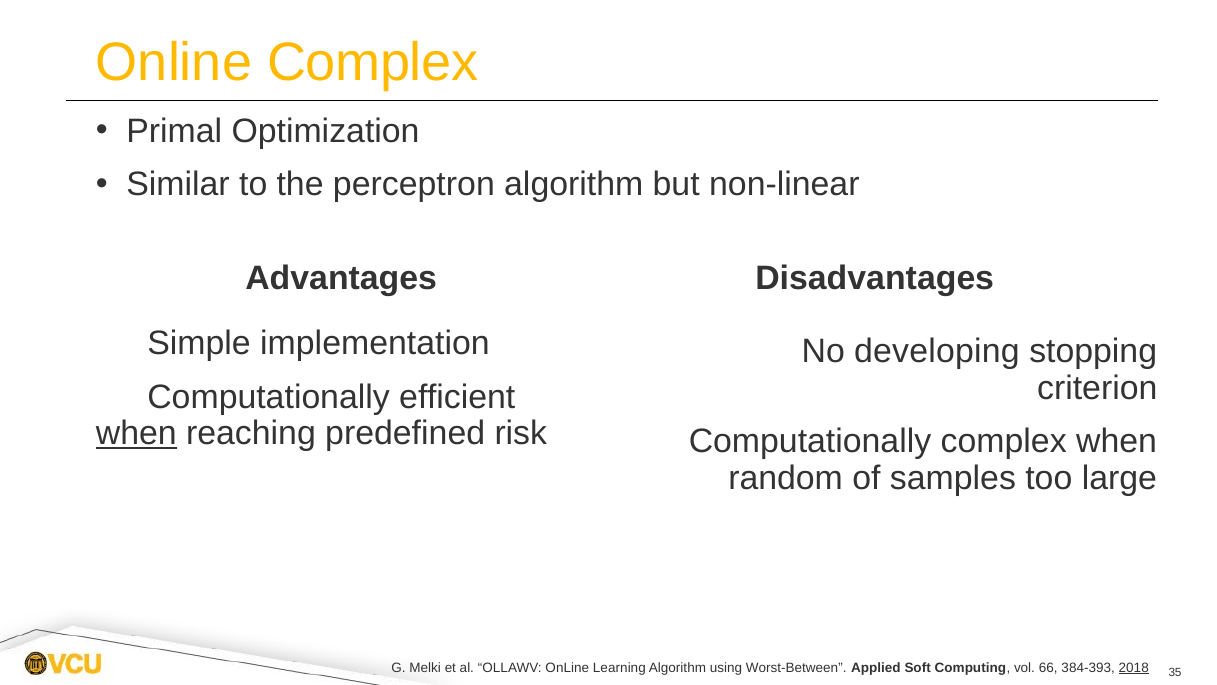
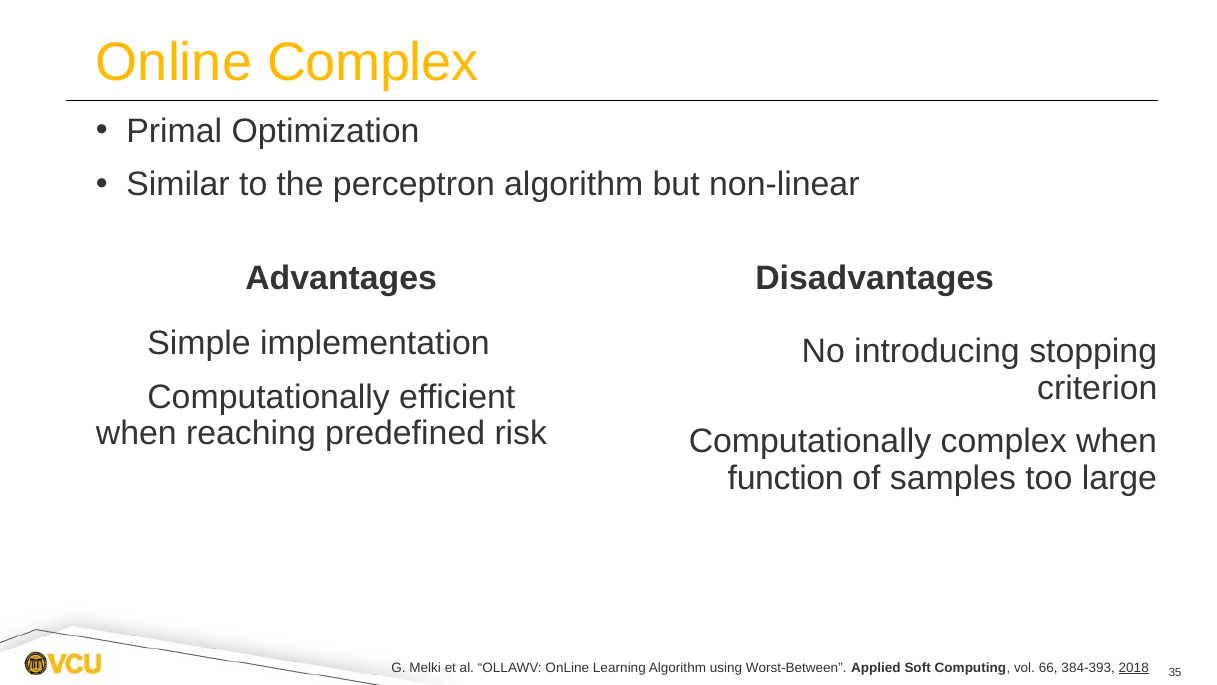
developing: developing -> introducing (937, 351)
when underline: present -> none (136, 433)
random: random -> function (786, 478)
